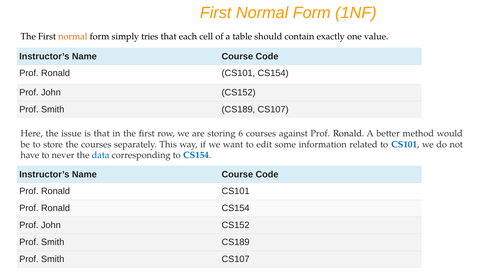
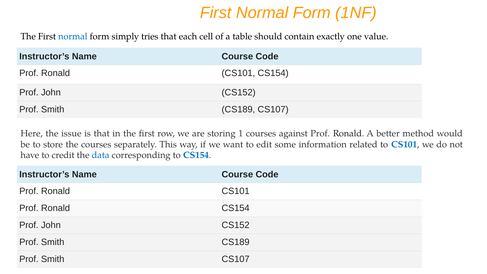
normal colour: orange -> blue (73, 36)
6: 6 -> 1 (241, 133)
never: never -> credit (63, 155)
